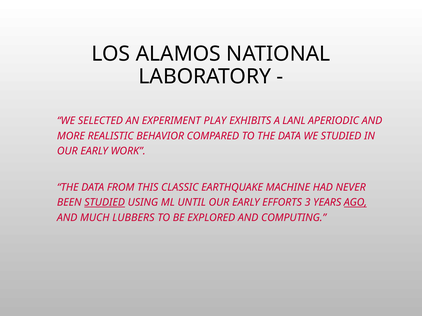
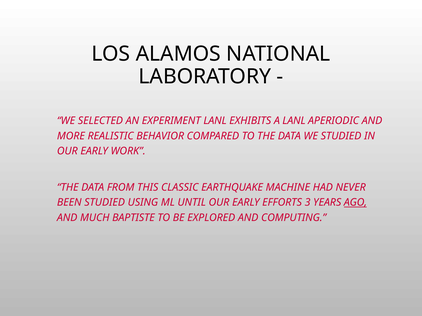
EXPERIMENT PLAY: PLAY -> LANL (215, 121)
STUDIED underline: present -> none (105, 203)
LUBBERS: LUBBERS -> BAPTISTE (133, 218)
